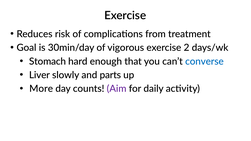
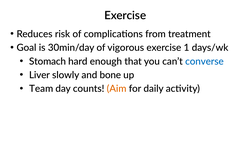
2: 2 -> 1 (187, 48)
parts: parts -> bone (110, 75)
More: More -> Team (41, 89)
Aim colour: purple -> orange (117, 89)
